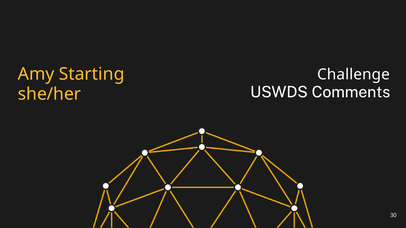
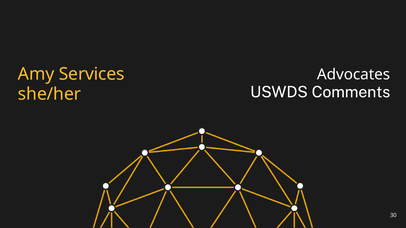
Starting: Starting -> Services (92, 74)
Challenge: Challenge -> Advocates (354, 75)
